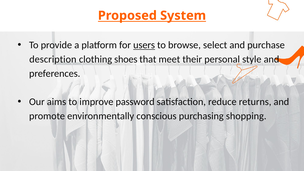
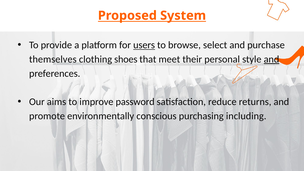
description: description -> themselves (53, 59)
and underline: none -> present (271, 59)
shopping: shopping -> including (246, 116)
